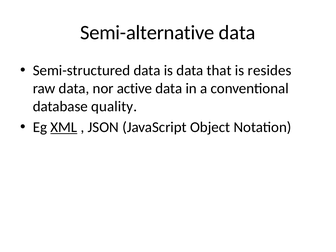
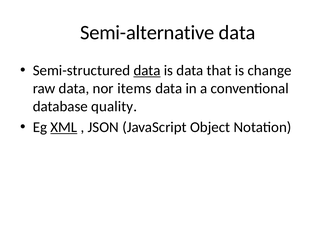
data underline: none -> present (147, 70)
resides: resides -> change (270, 70)
active: active -> items (134, 88)
